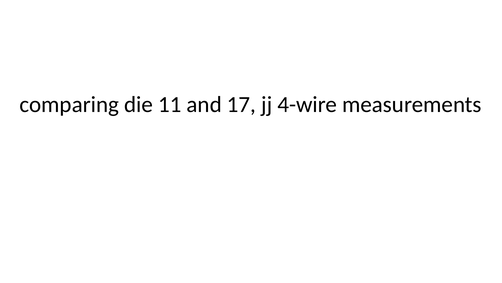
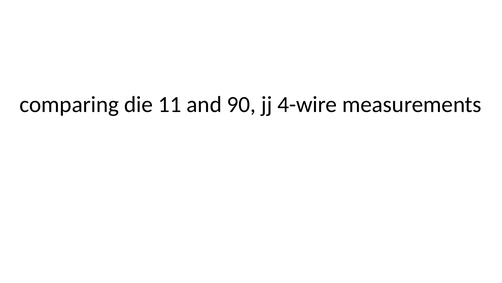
17: 17 -> 90 (241, 104)
